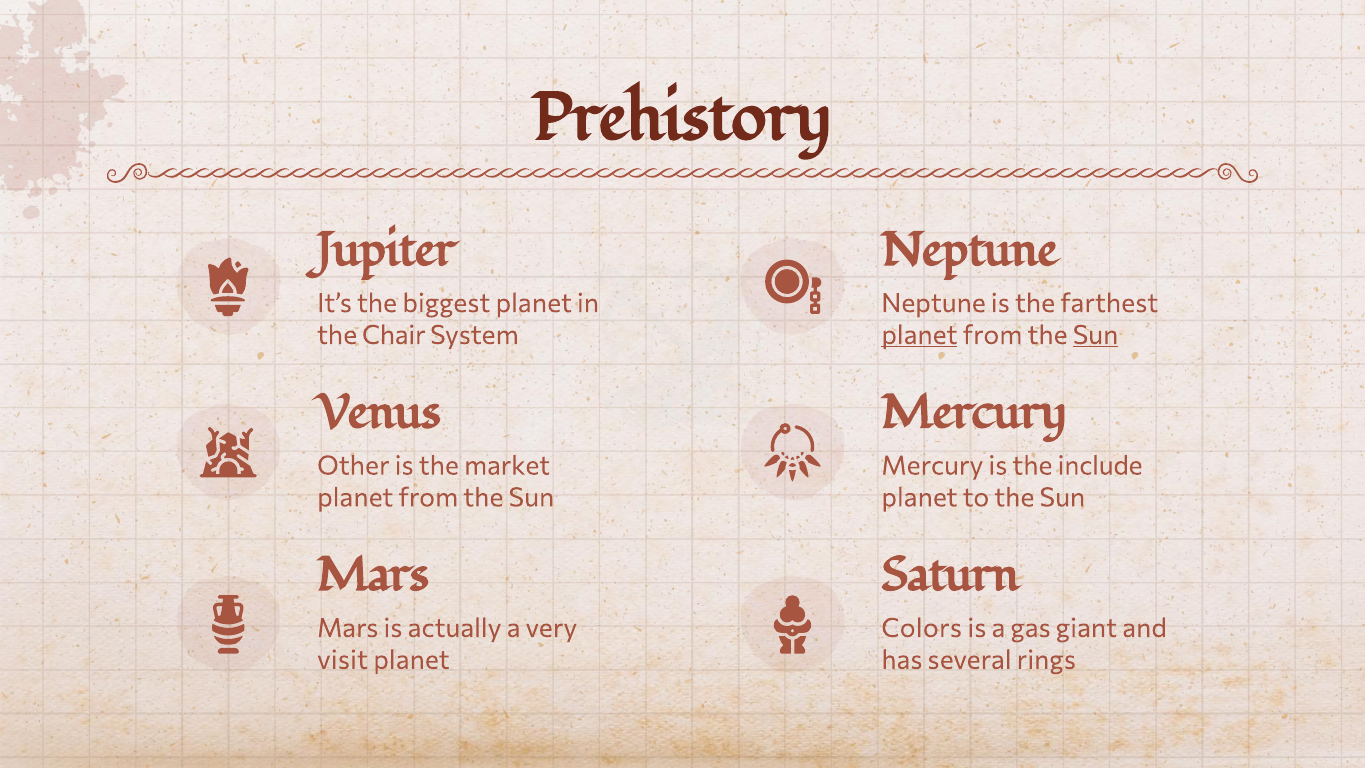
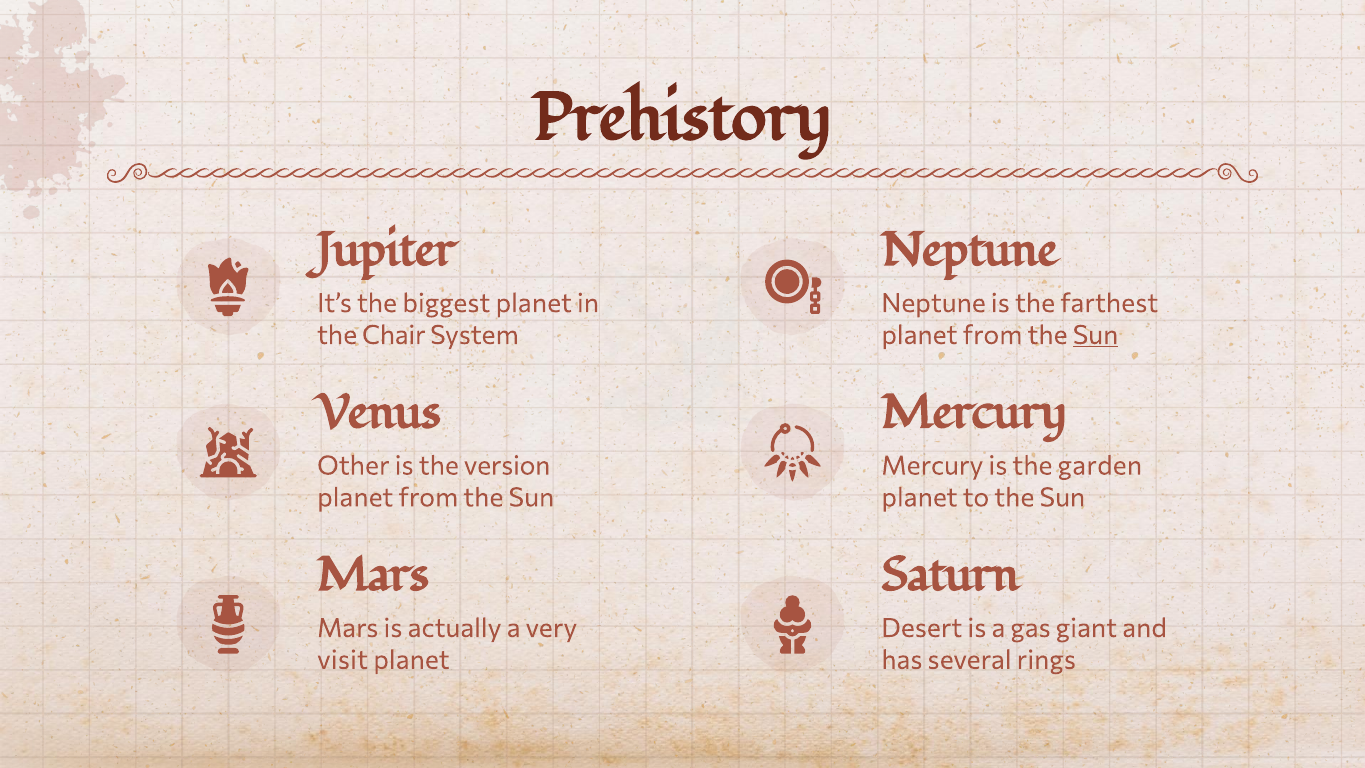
planet underline: present -> none (919, 335)
market: market -> version (507, 466)
include: include -> garden (1100, 466)
Colors: Colors -> Desert (922, 628)
